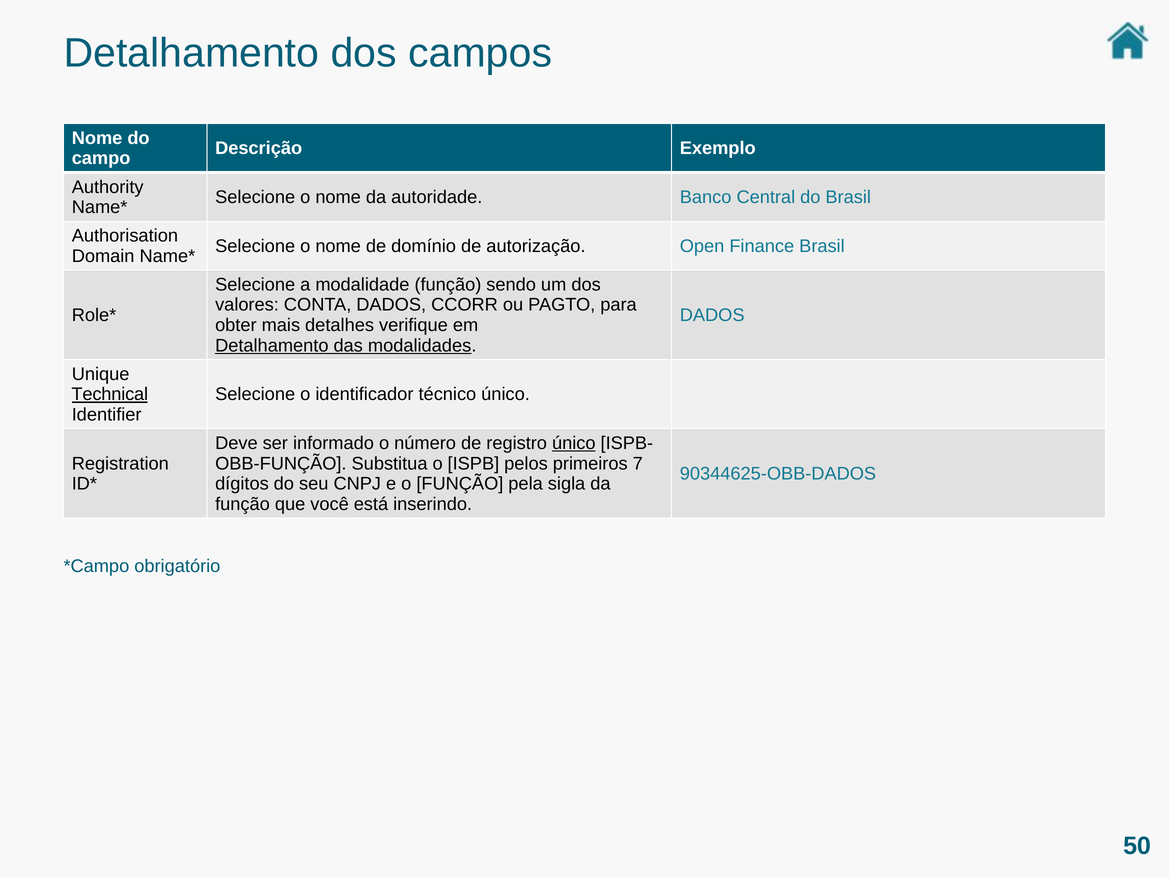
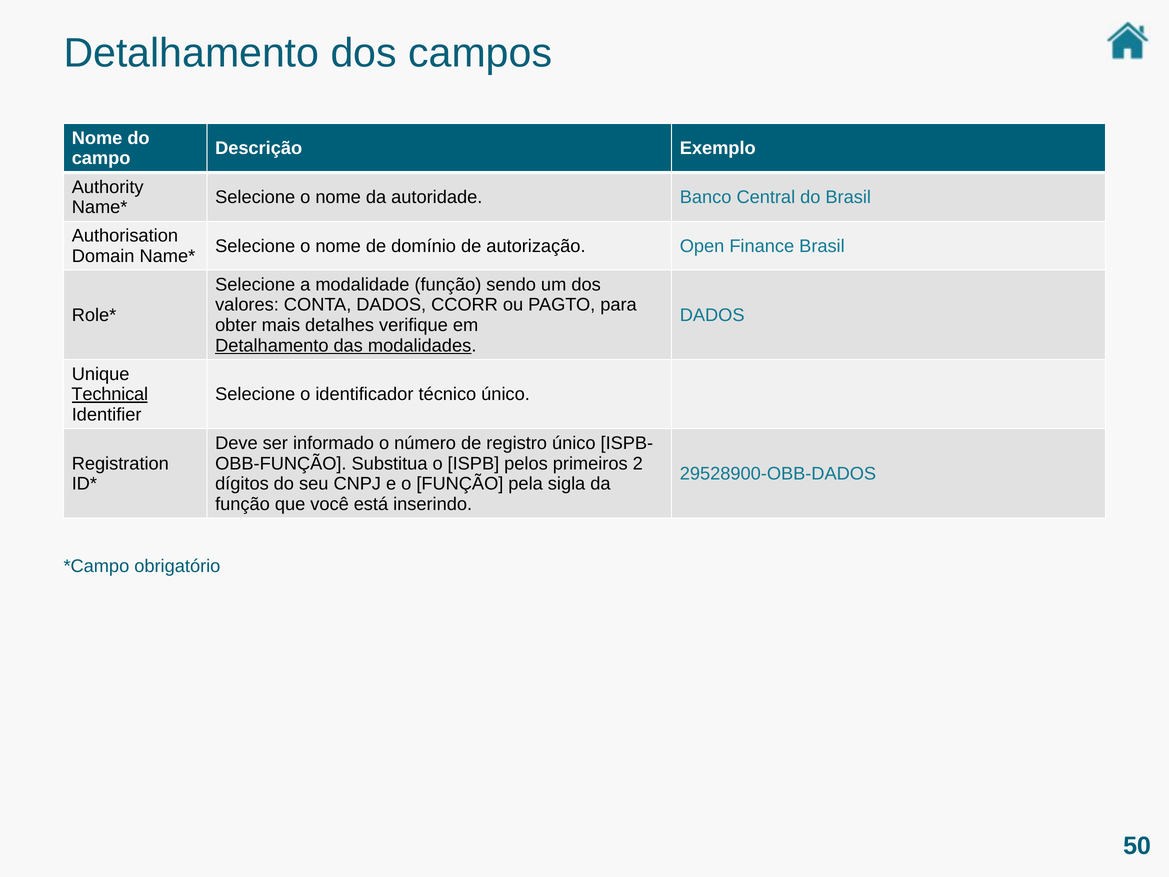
único underline: present -> none (574, 443)
7: 7 -> 2 (638, 464)
90344625-OBB-DADOS: 90344625-OBB-DADOS -> 29528900-OBB-DADOS (778, 474)
